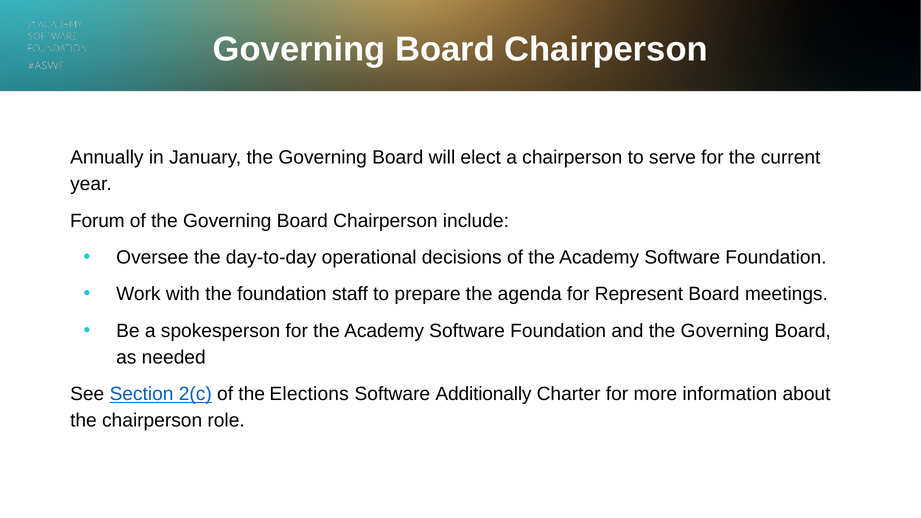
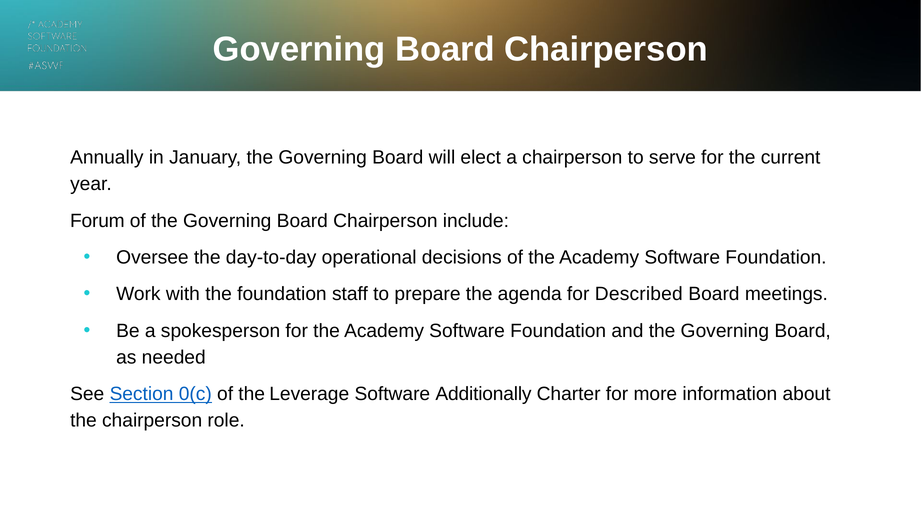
Represent: Represent -> Described (639, 294)
2(c: 2(c -> 0(c (195, 394)
Elections: Elections -> Leverage (309, 394)
